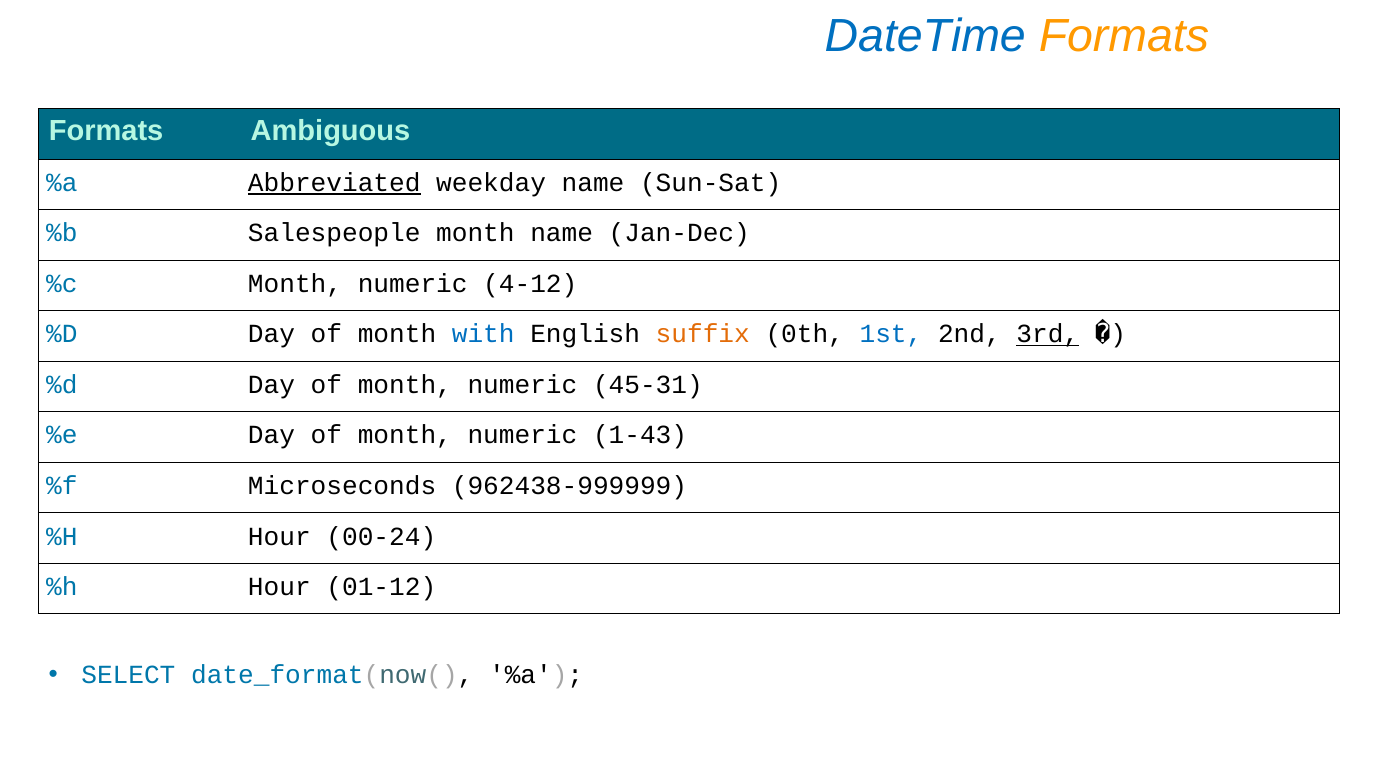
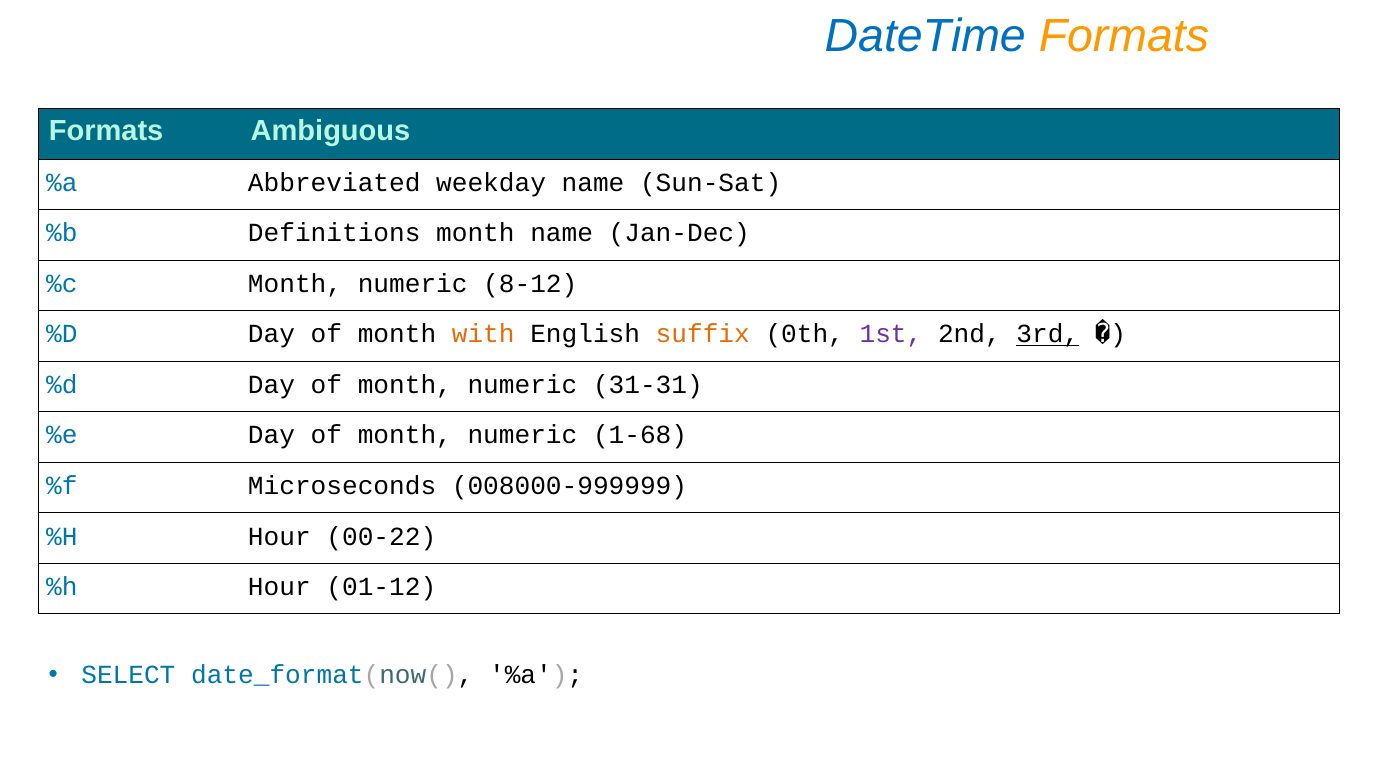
Abbreviated underline: present -> none (334, 183)
Salespeople: Salespeople -> Definitions (334, 233)
4-12: 4-12 -> 8-12 (530, 284)
with colour: blue -> orange (483, 334)
1st colour: blue -> purple (891, 334)
45-31: 45-31 -> 31-31 (648, 385)
1-43: 1-43 -> 1-68 (640, 435)
962438-999999: 962438-999999 -> 008000-999999 (569, 486)
00-24: 00-24 -> 00-22 (381, 537)
